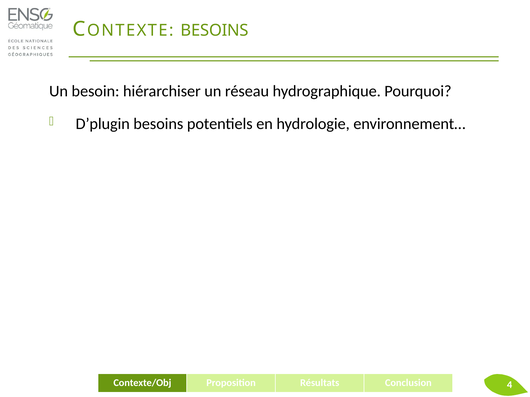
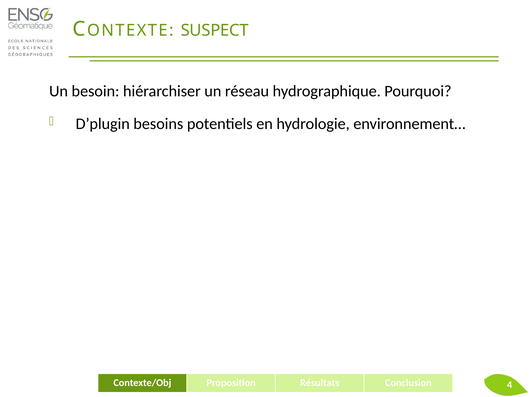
BESOINS: BESOINS -> SUSPECT (215, 30)
